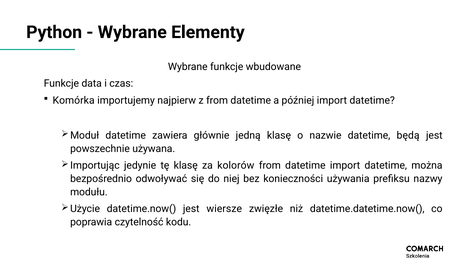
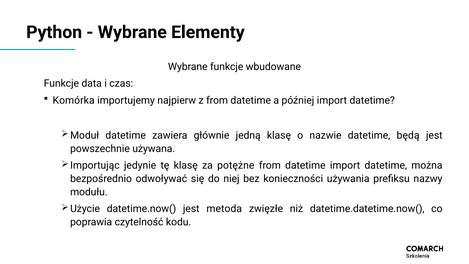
kolorów: kolorów -> potężne (236, 165)
wiersze: wiersze -> metoda (224, 209)
